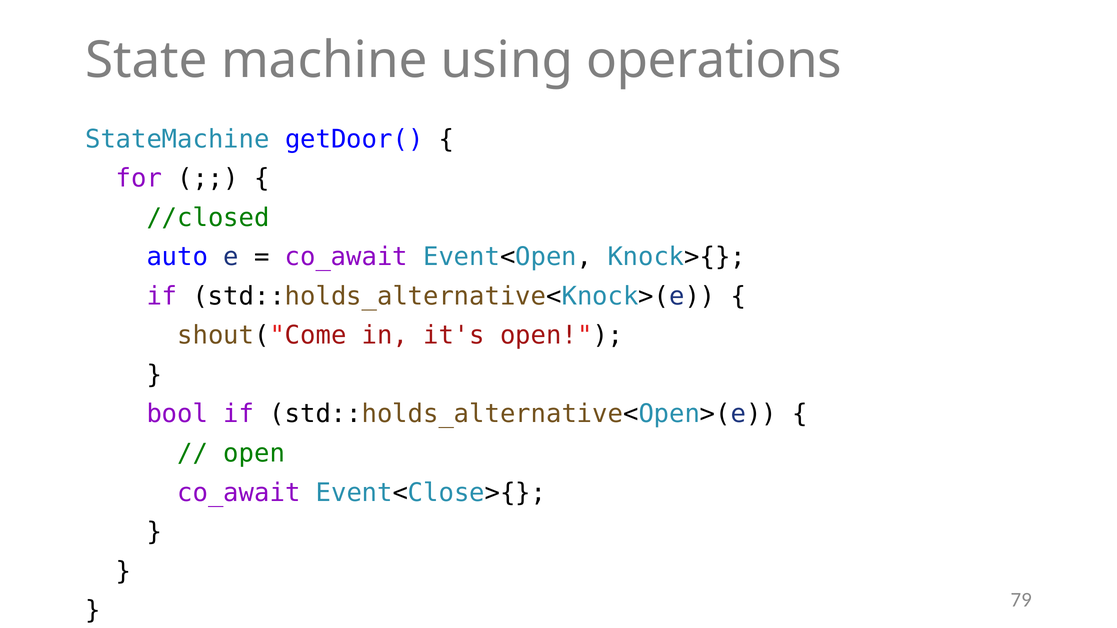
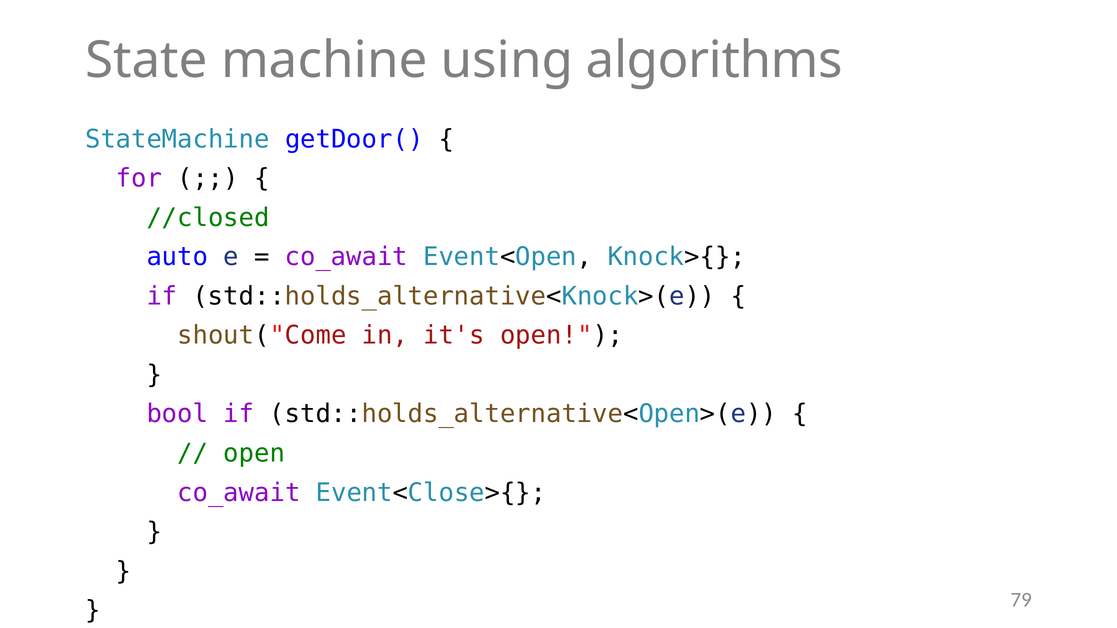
operations: operations -> algorithms (714, 60)
